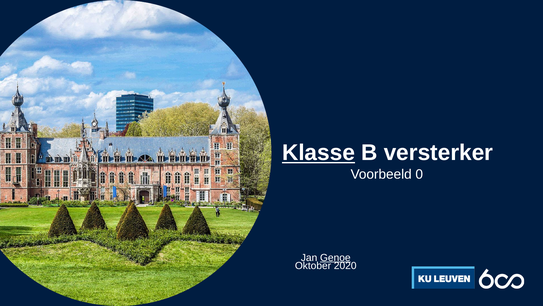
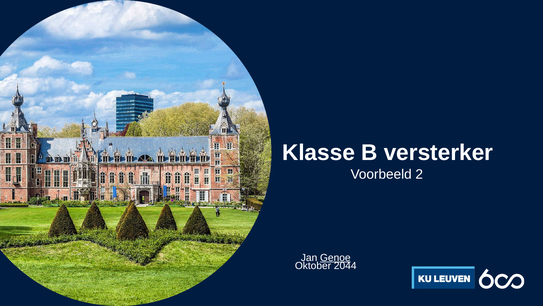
Klasse underline: present -> none (319, 153)
0: 0 -> 2 (419, 174)
2020: 2020 -> 2044 (345, 265)
